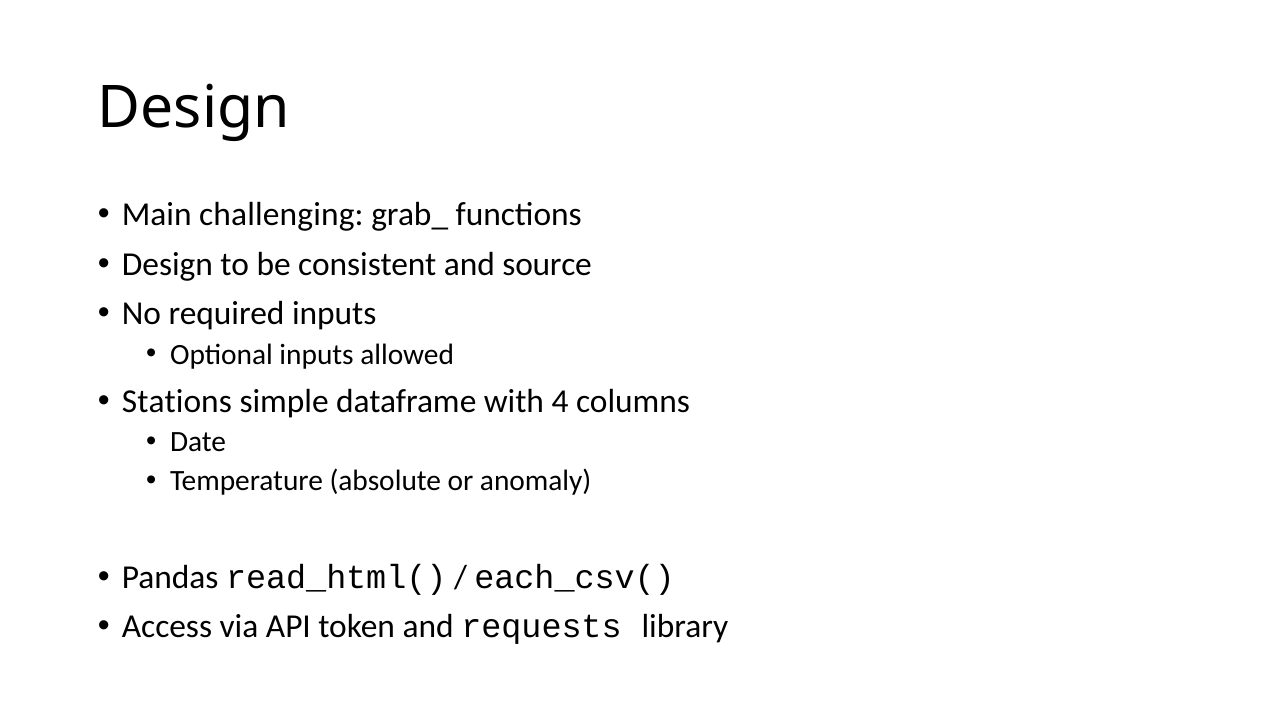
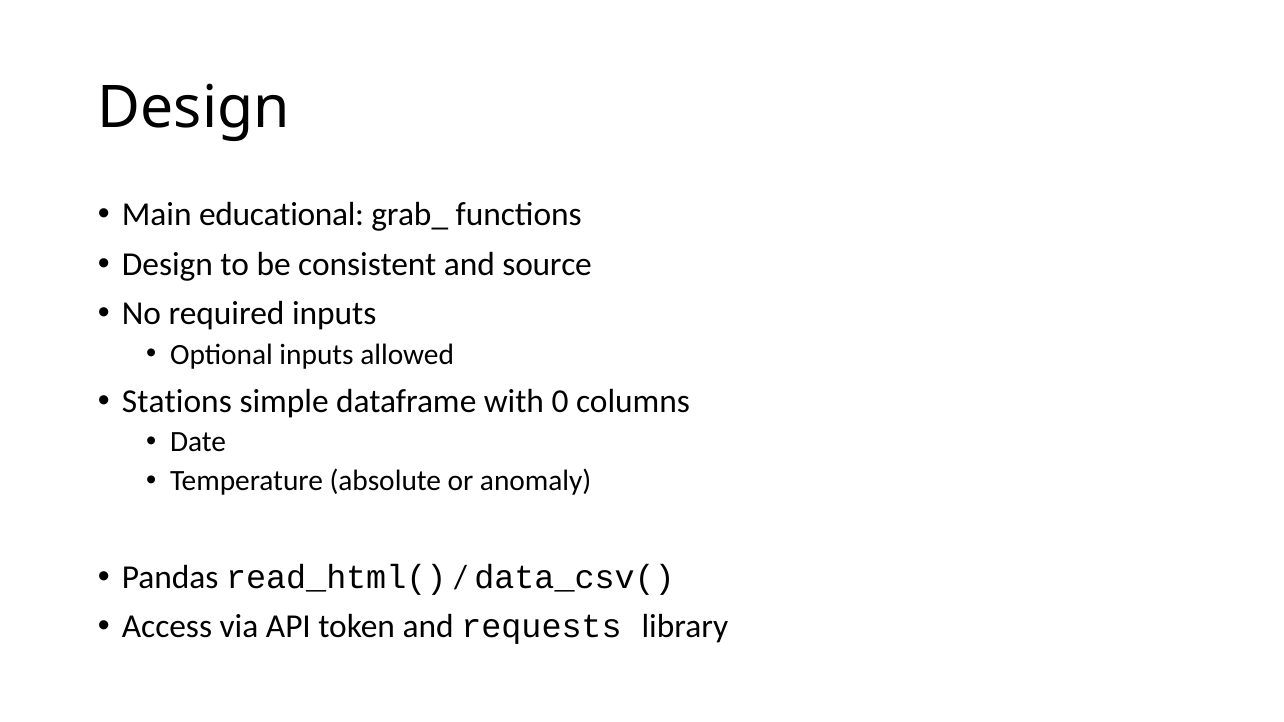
challenging: challenging -> educational (282, 215)
4: 4 -> 0 (560, 402)
each_csv(: each_csv( -> data_csv( (575, 578)
